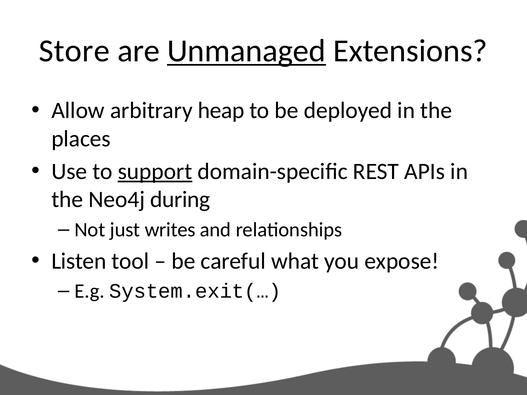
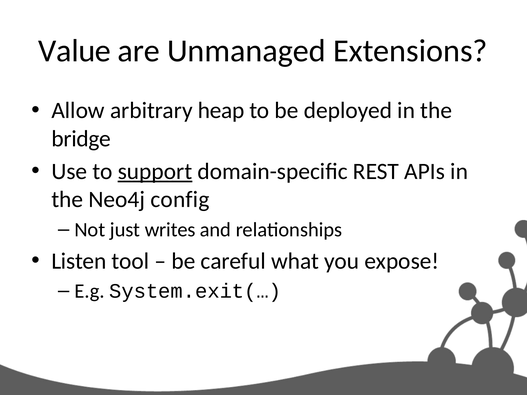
Store: Store -> Value (75, 51)
Unmanaged underline: present -> none (246, 51)
places: places -> bridge (81, 139)
during: during -> config (180, 200)
